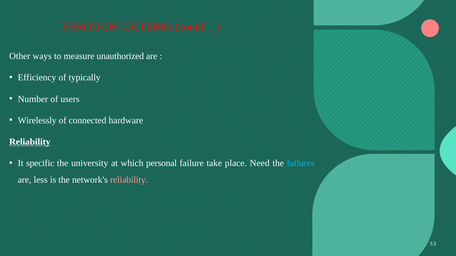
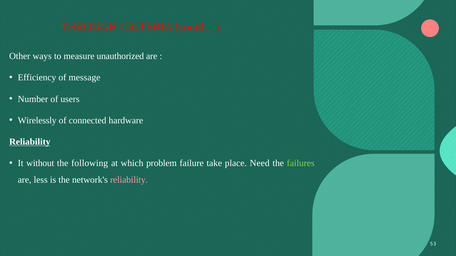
typically: typically -> message (85, 78)
specific: specific -> without (40, 163)
university: university -> following (90, 163)
personal: personal -> problem (161, 163)
failures colour: light blue -> light green (301, 163)
